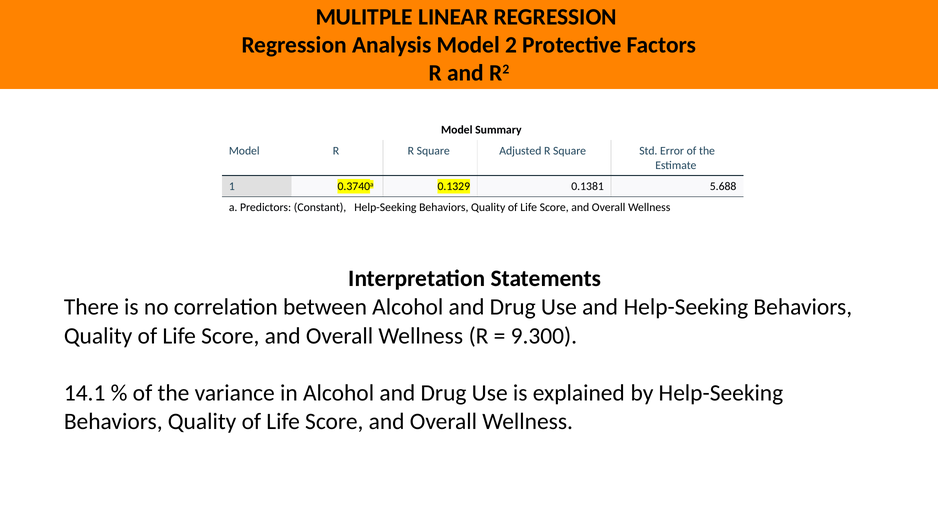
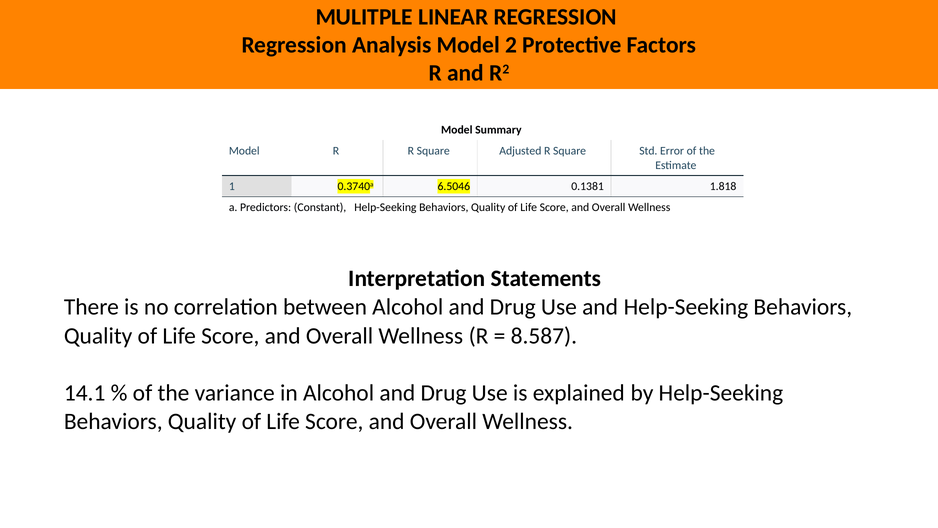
0.1329: 0.1329 -> 6.5046 (454, 186)
5.688: 5.688 -> 1.818 (723, 186)
9.300: 9.300 -> 8.587 (544, 336)
